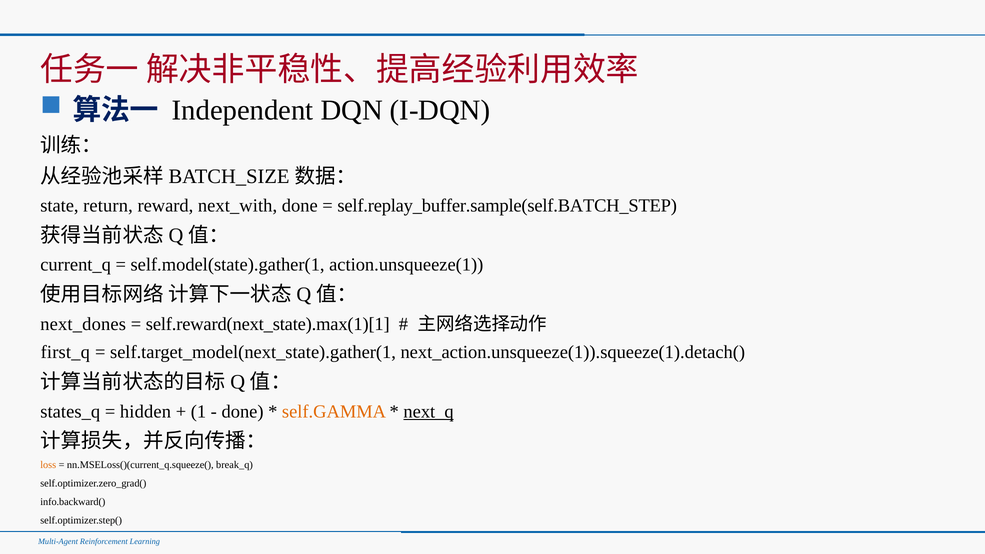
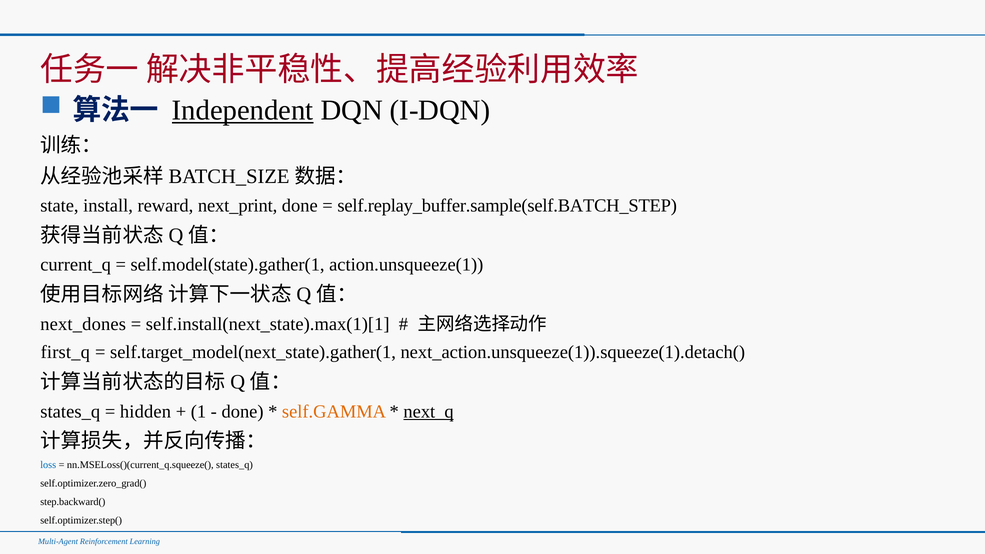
Independent underline: none -> present (243, 110)
return: return -> install (108, 206)
next_with: next_with -> next_print (238, 206)
self.reward(next_state).max(1)[1: self.reward(next_state).max(1)[1 -> self.install(next_state).max(1)[1 (268, 324)
loss colour: orange -> blue (48, 465)
nn.MSELoss()(current_q.squeeze( break_q: break_q -> states_q (234, 465)
info.backward(: info.backward( -> step.backward( (73, 502)
